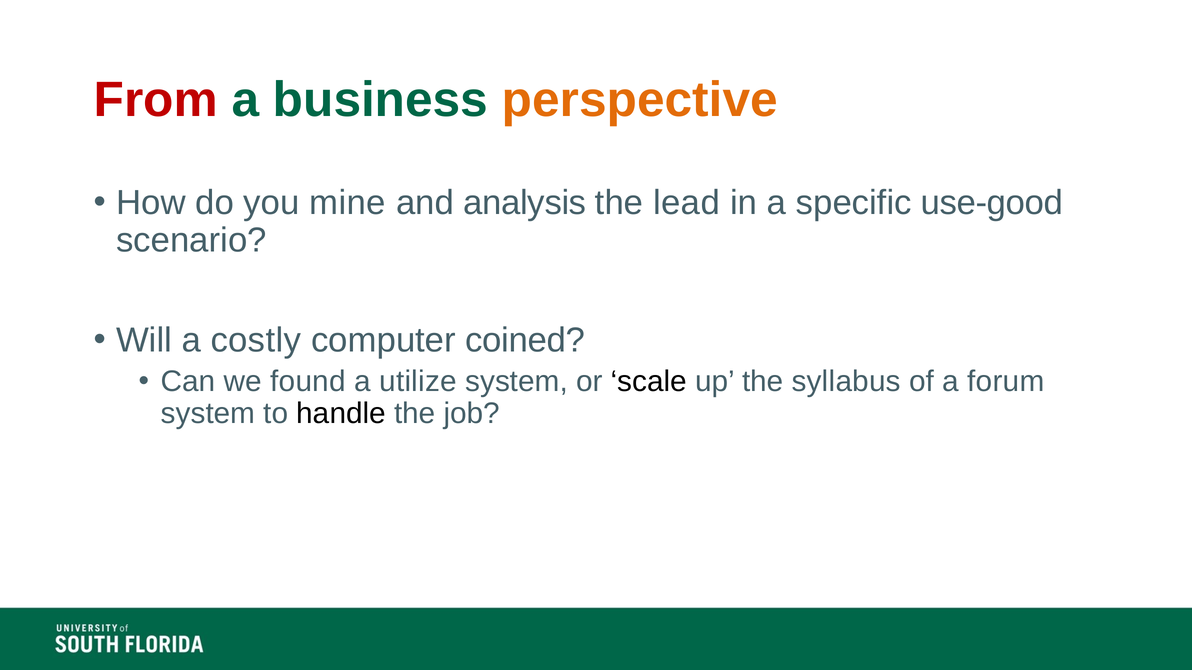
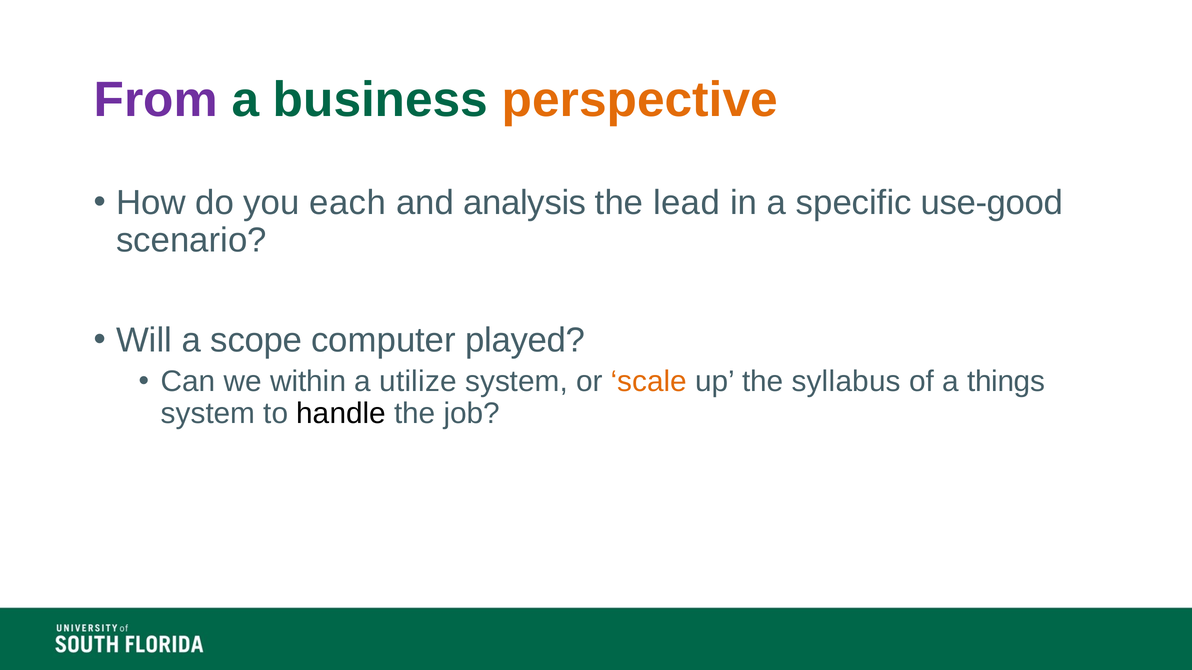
From colour: red -> purple (156, 100)
mine: mine -> each (348, 203)
costly: costly -> scope (256, 340)
coined: coined -> played (525, 340)
found: found -> within (308, 382)
scale colour: black -> orange (649, 382)
forum: forum -> things (1006, 382)
